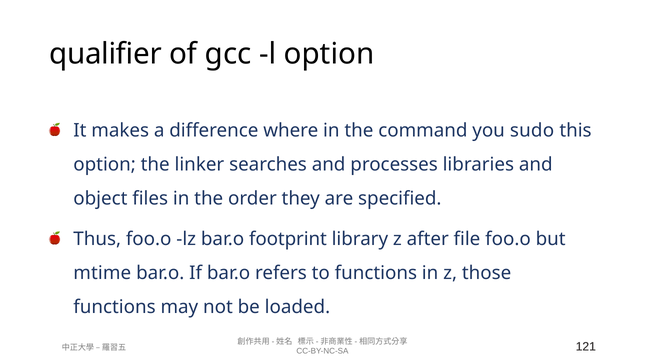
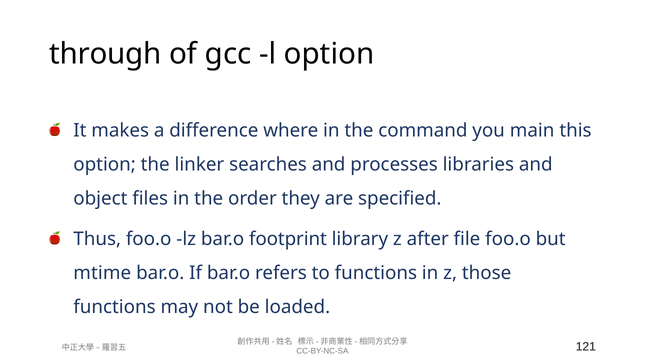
qualifier: qualifier -> through (105, 54)
sudo: sudo -> main (532, 131)
